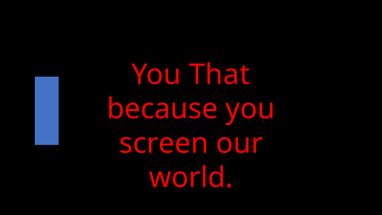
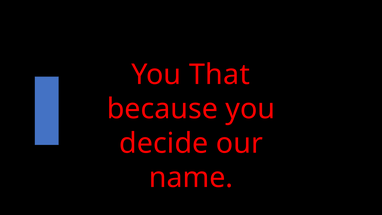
screen: screen -> decide (164, 143)
world: world -> name (191, 178)
